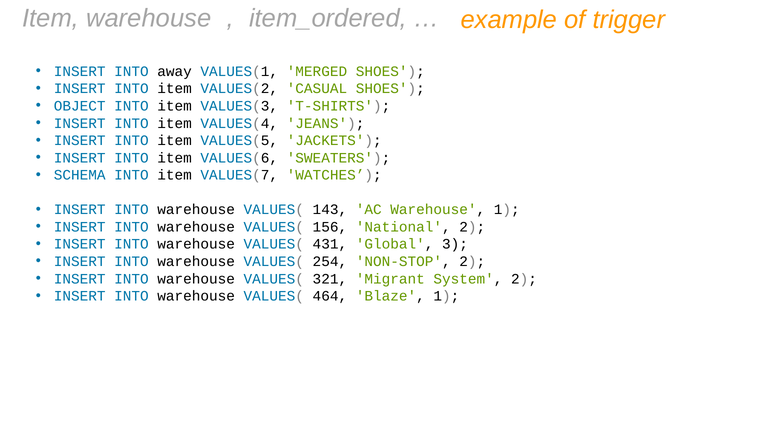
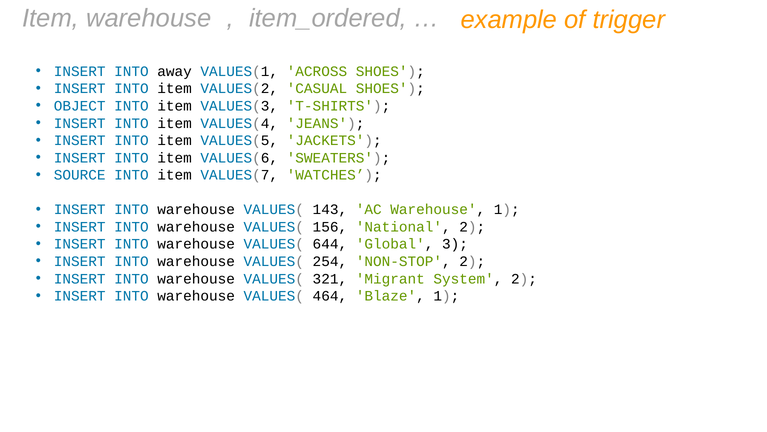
MERGED: MERGED -> ACROSS (317, 71)
SCHEMA: SCHEMA -> SOURCE (80, 175)
431: 431 -> 644 (330, 244)
